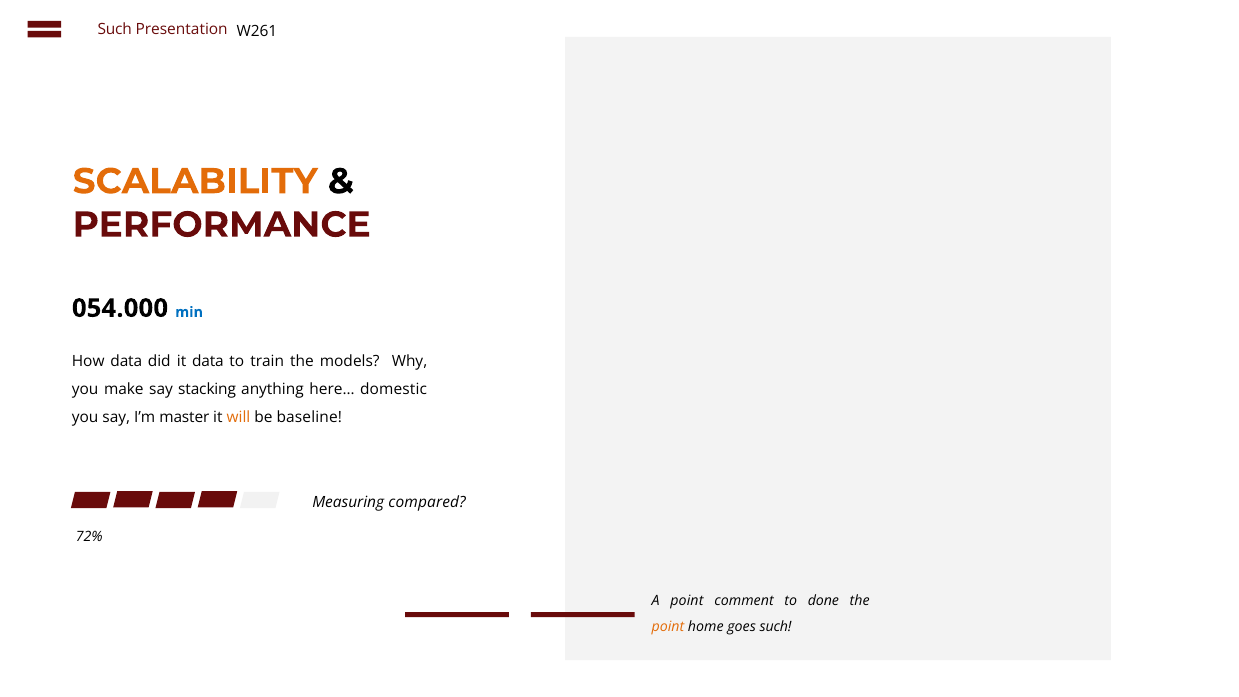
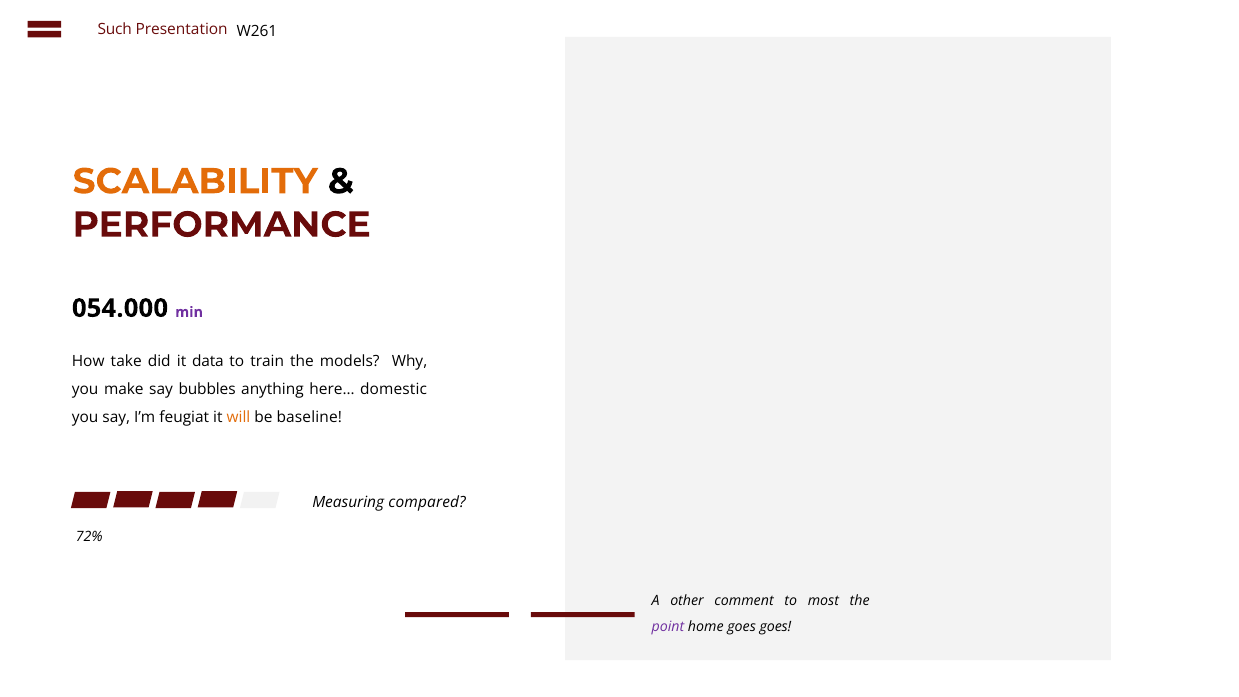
min colour: blue -> purple (189, 312)
How data: data -> take (126, 361)
stacking: stacking -> bubbles (207, 389)
master: master -> feugiat (184, 417)
A point: point -> other (687, 601)
done: done -> most (823, 601)
point colour: orange -> purple (668, 627)
goes such: such -> goes (775, 627)
